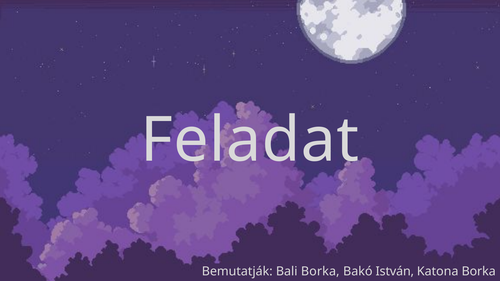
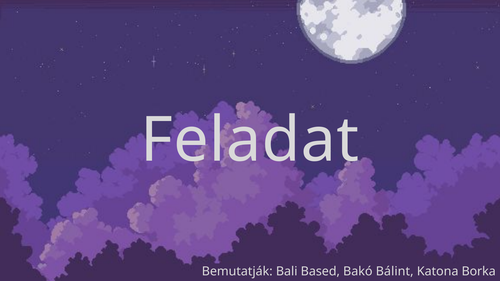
Bali Borka: Borka -> Based (320, 271)
István: István -> Bálint (395, 271)
